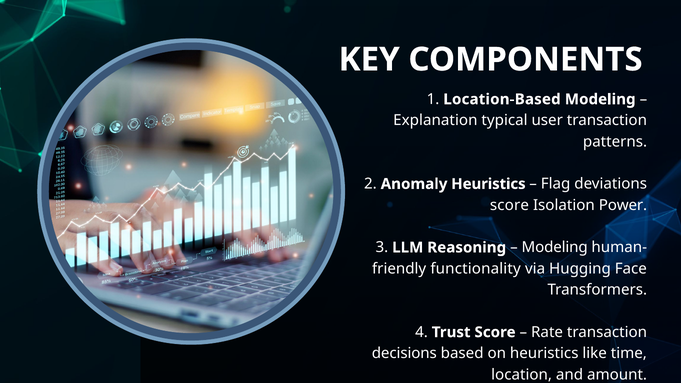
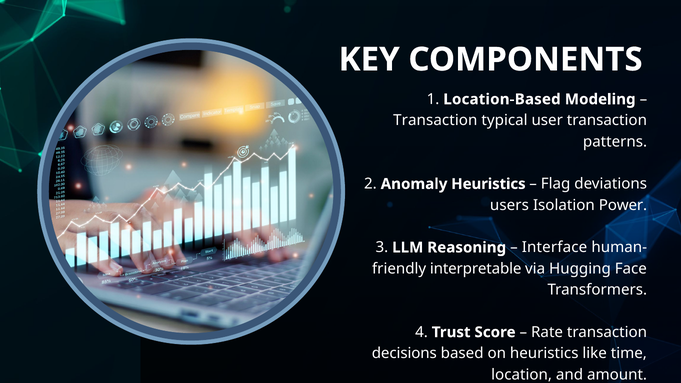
Explanation: Explanation -> Transaction (435, 120)
score: score -> users (509, 205)
Modeling: Modeling -> Interface (555, 248)
functionality: functionality -> interpretable (476, 269)
